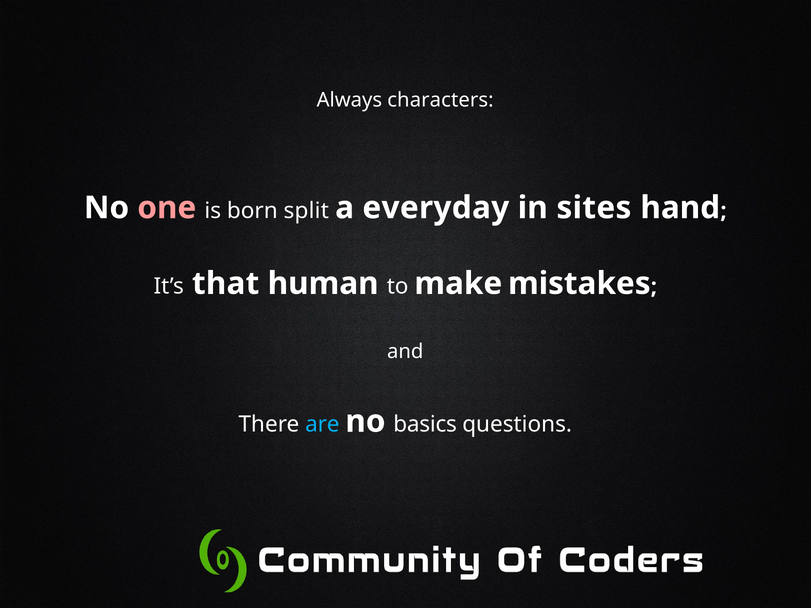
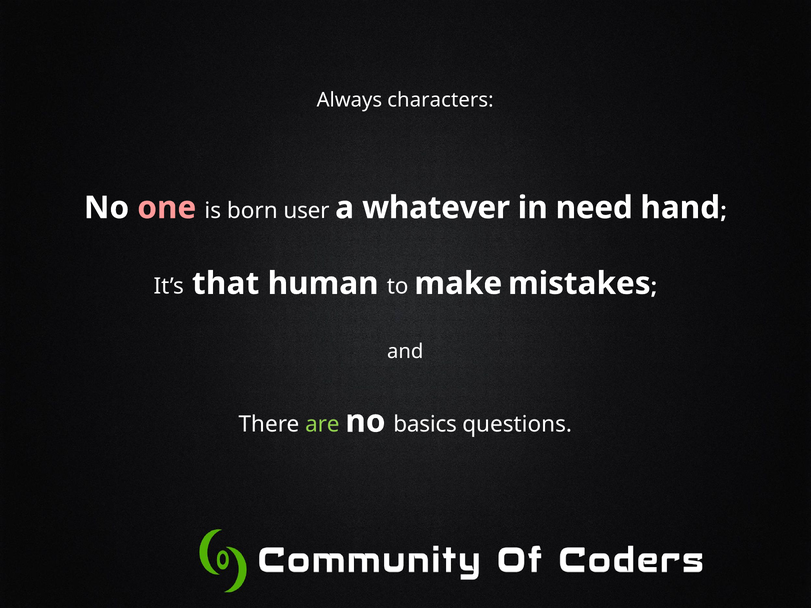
split: split -> user (306, 211)
everyday: everyday -> whatever (436, 208)
sites: sites -> need (594, 208)
are colour: light blue -> light green (322, 424)
